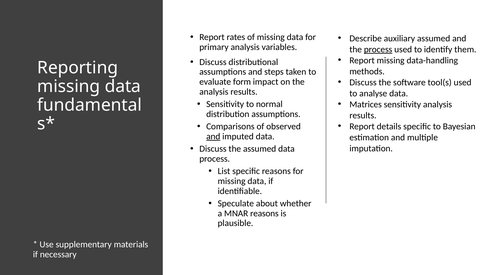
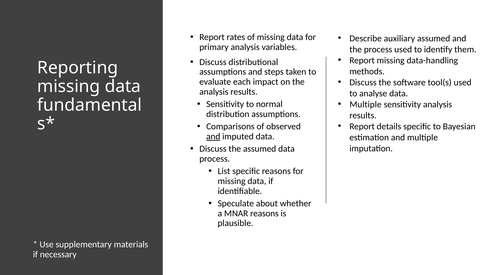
process underline: present -> none (378, 49)
form: form -> each (242, 82)
Matrices: Matrices -> Multiple (366, 104)
